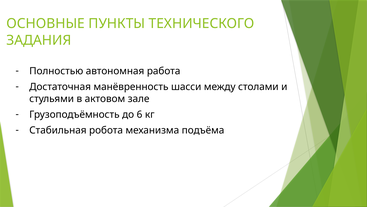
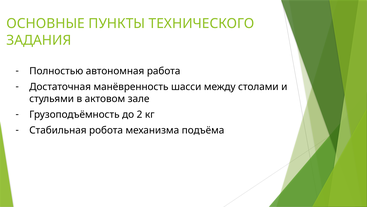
6: 6 -> 2 (139, 114)
